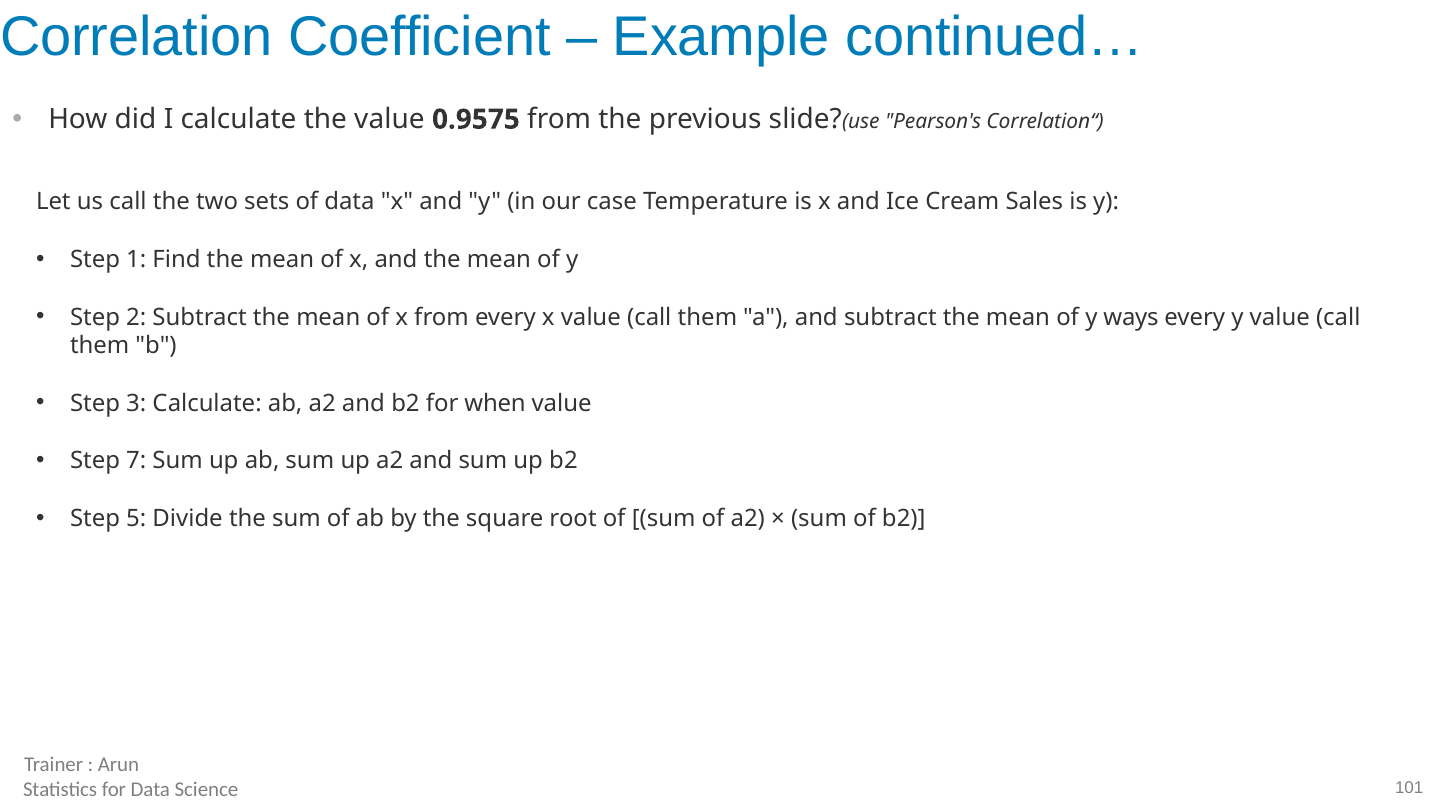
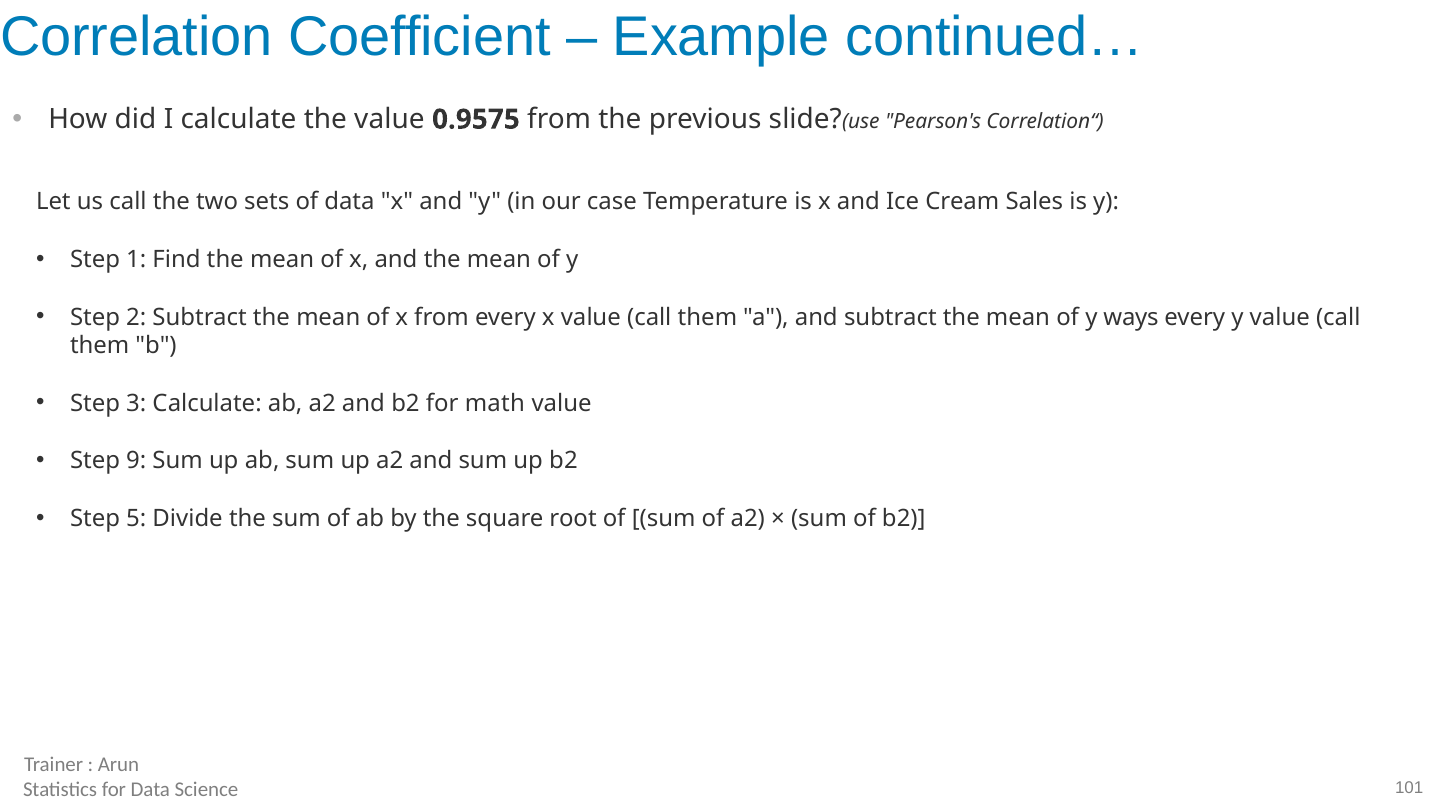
when: when -> math (495, 403)
7: 7 -> 9 (136, 461)
